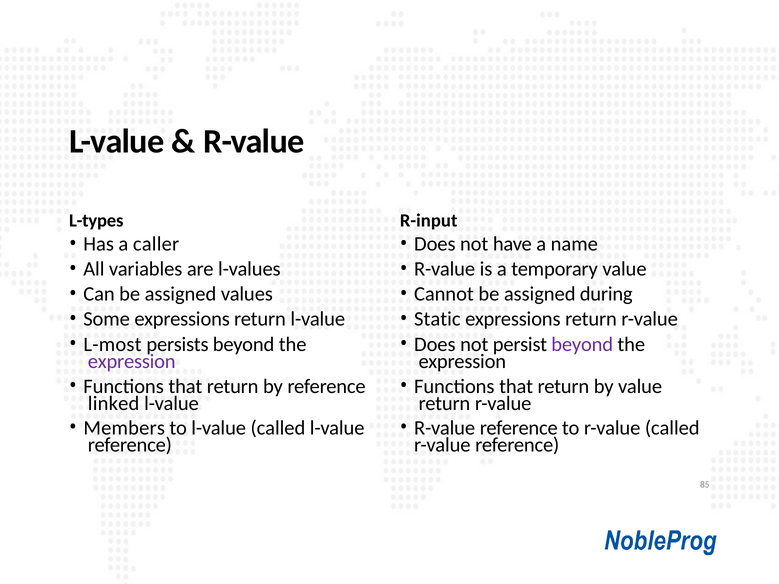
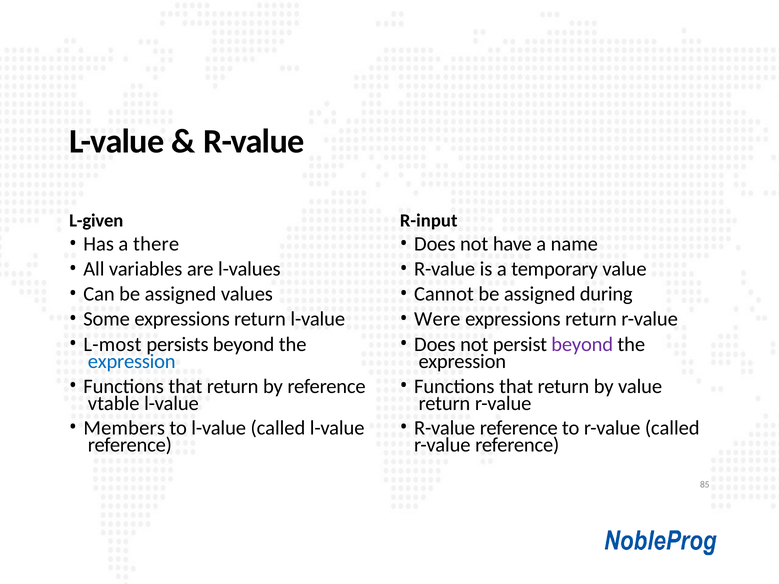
L-types: L-types -> L-given (96, 221)
caller: caller -> there (156, 244)
Static: Static -> Were (437, 319)
expression colour: purple -> blue (132, 362)
linked: linked -> vtable (114, 403)
